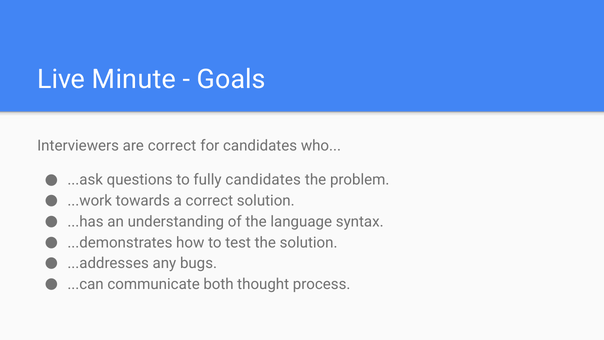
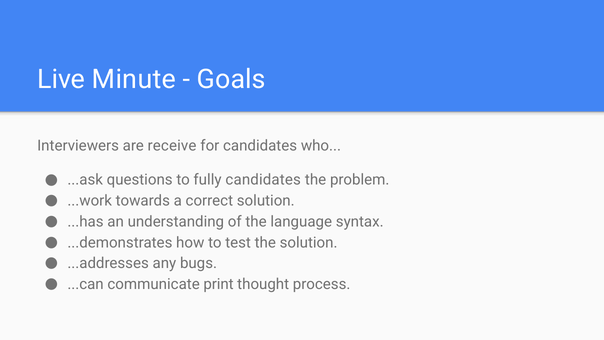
are correct: correct -> receive (172, 146)
both: both -> print (219, 284)
